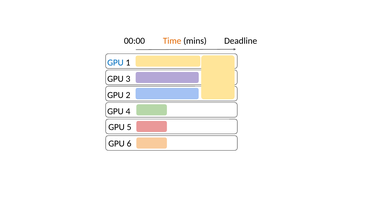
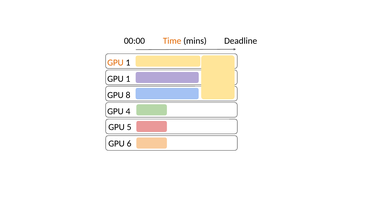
GPU colour: blue -> orange (115, 63)
3: 3 -> 1 (128, 79)
2: 2 -> 8 (128, 95)
